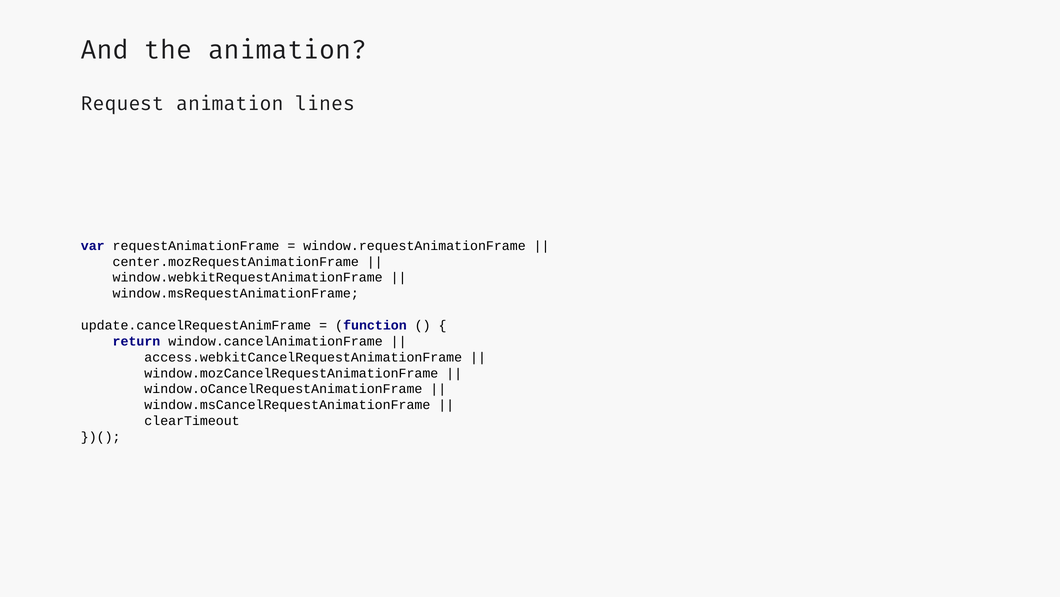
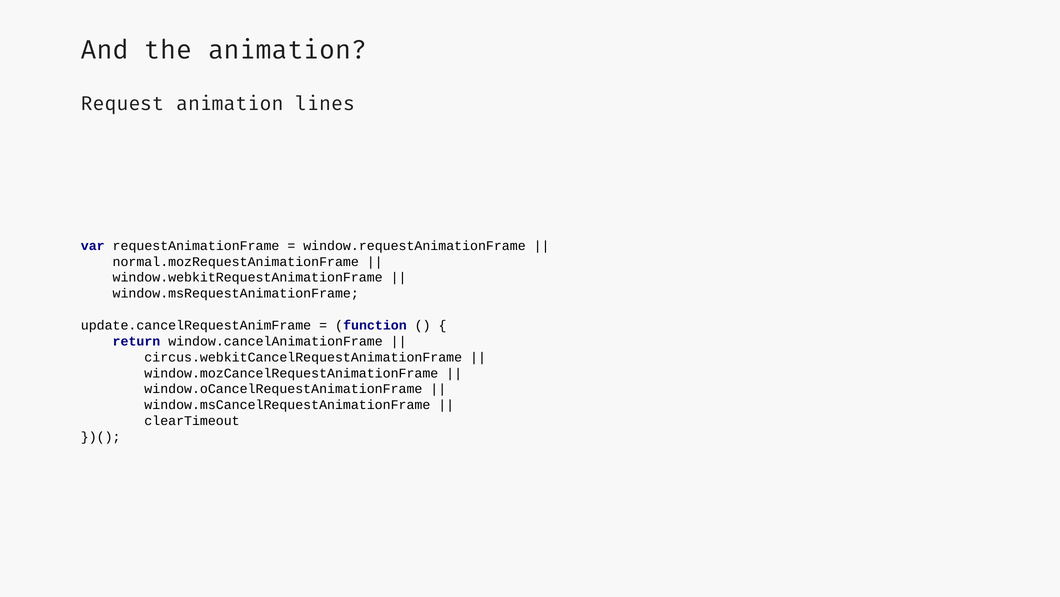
center.mozRequestAnimationFrame: center.mozRequestAnimationFrame -> normal.mozRequestAnimationFrame (236, 261)
access.webkitCancelRequestAnimationFrame: access.webkitCancelRequestAnimationFrame -> circus.webkitCancelRequestAnimationFrame (303, 357)
